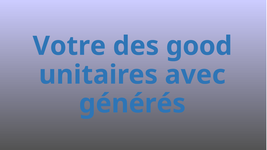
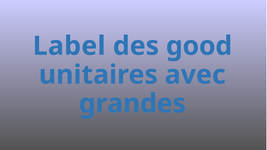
Votre: Votre -> Label (69, 46)
générés: générés -> grandes (132, 104)
